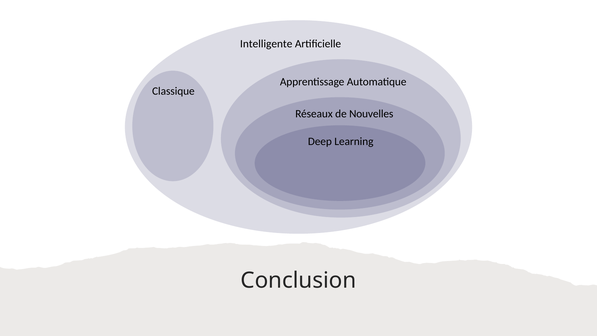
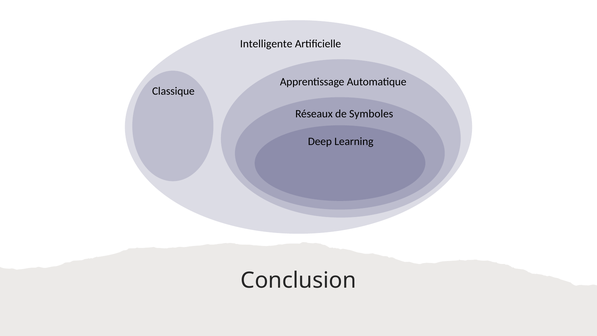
Nouvelles: Nouvelles -> Symboles (371, 114)
